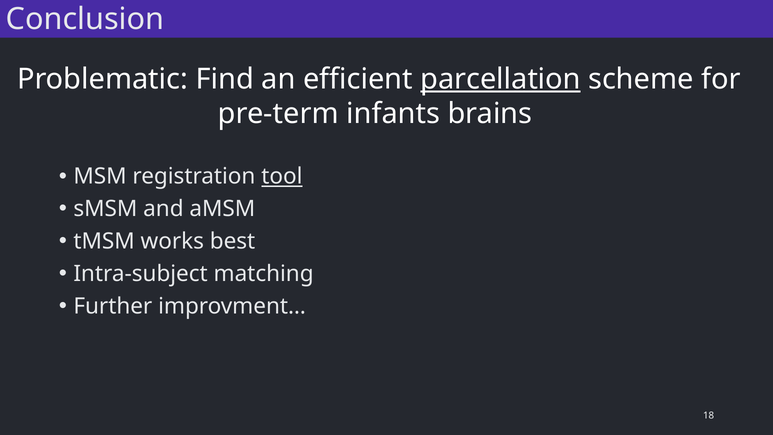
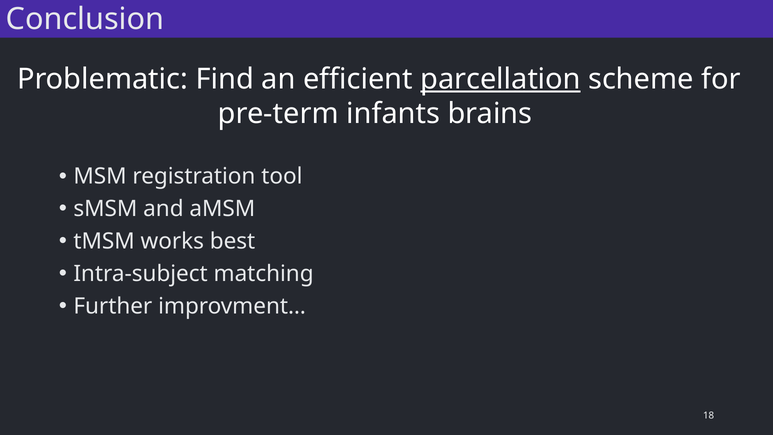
tool underline: present -> none (282, 176)
